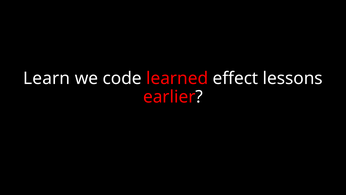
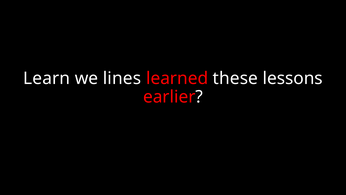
code: code -> lines (122, 78)
effect: effect -> these (235, 78)
